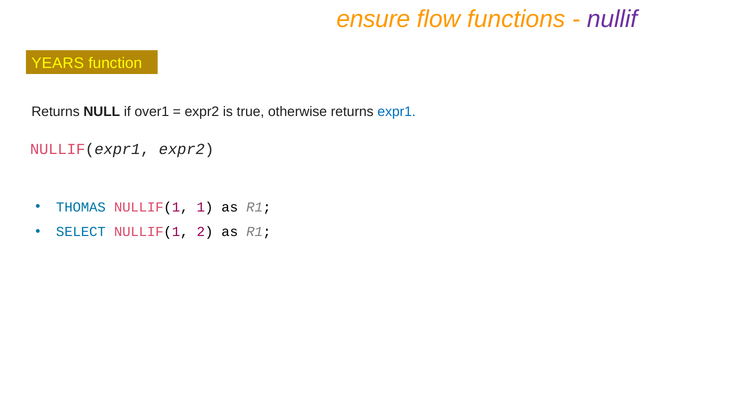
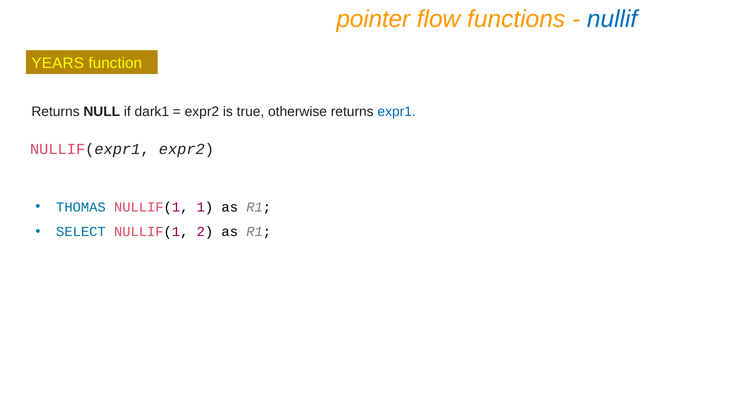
ensure: ensure -> pointer (373, 19)
nullif colour: purple -> blue (612, 19)
over1: over1 -> dark1 (152, 112)
